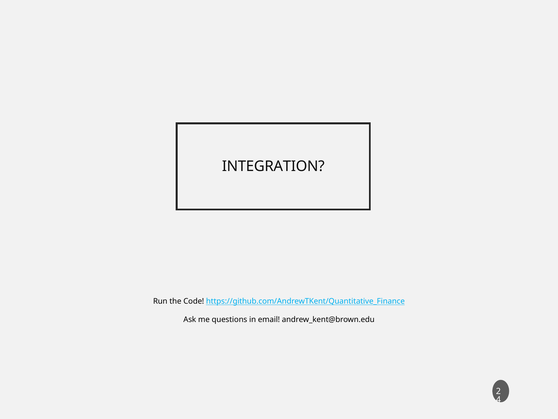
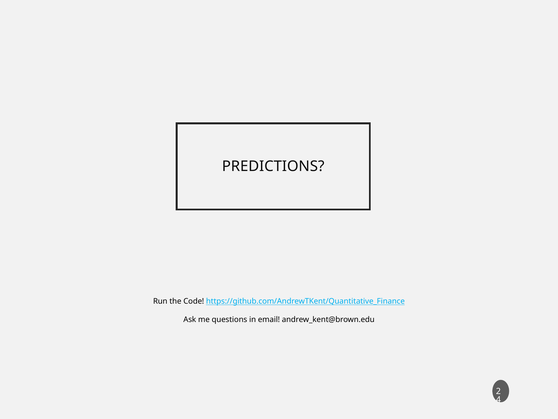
INTEGRATION: INTEGRATION -> PREDICTIONS (273, 166)
